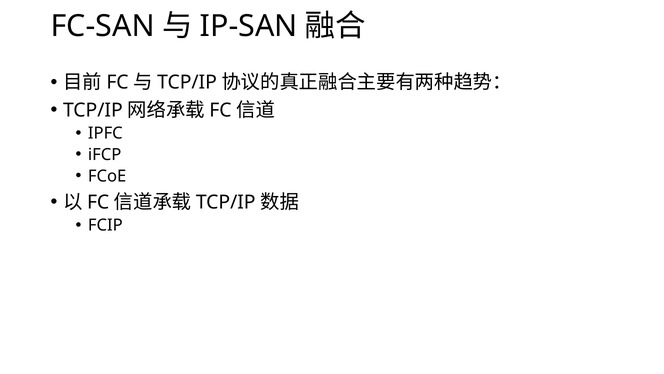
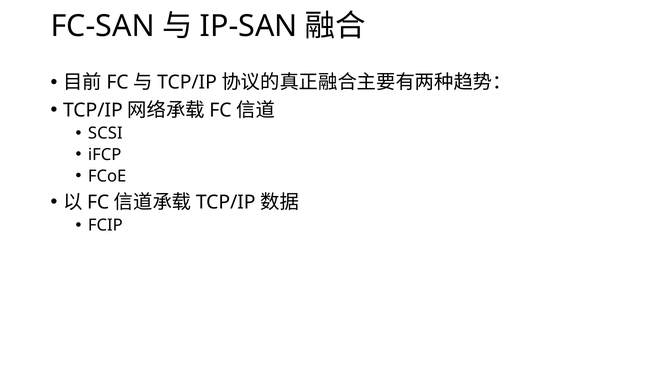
IPFC: IPFC -> SCSI (105, 133)
